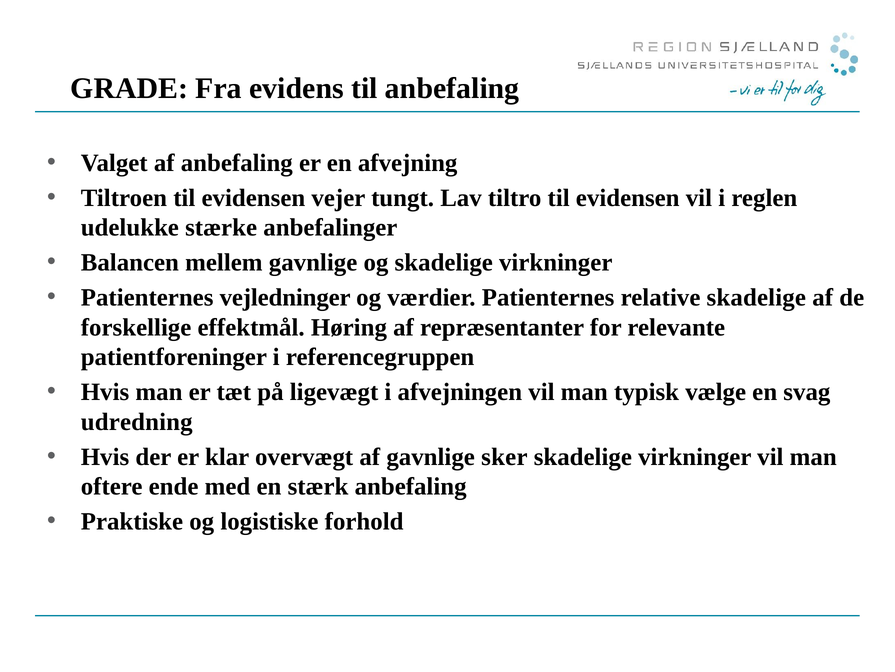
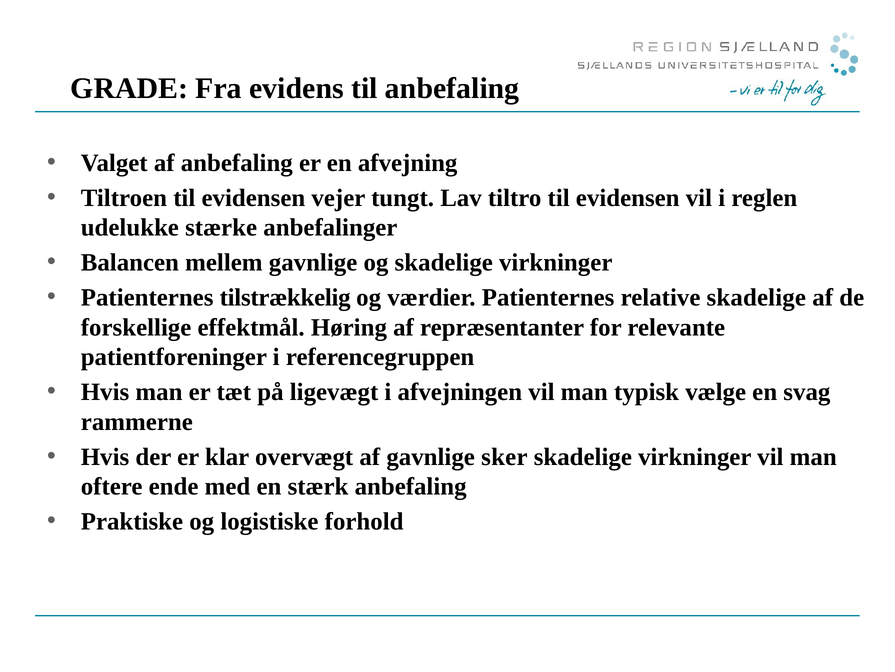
vejledninger: vejledninger -> tilstrækkelig (285, 297)
udredning: udredning -> rammerne (137, 421)
